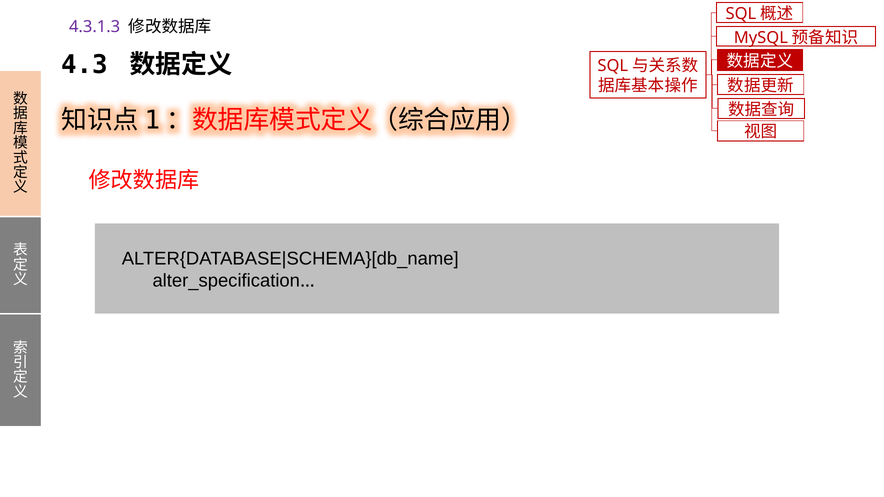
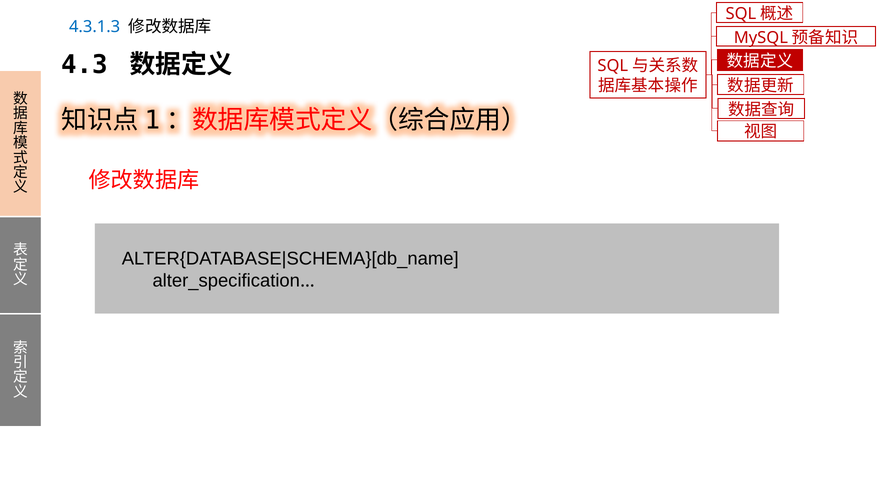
4.3.1.3 colour: purple -> blue (95, 27)
